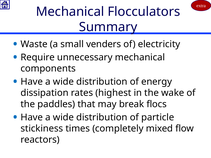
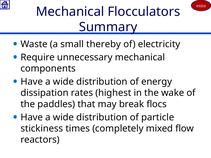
venders: venders -> thereby (104, 44)
